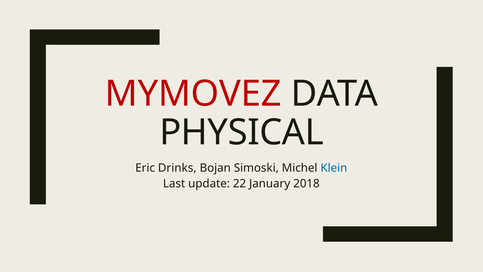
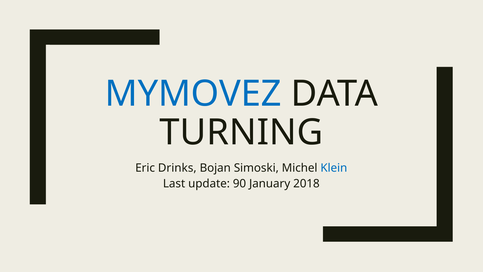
MYMOVEZ colour: red -> blue (193, 94)
PHYSICAL: PHYSICAL -> TURNING (241, 132)
22: 22 -> 90 (239, 183)
